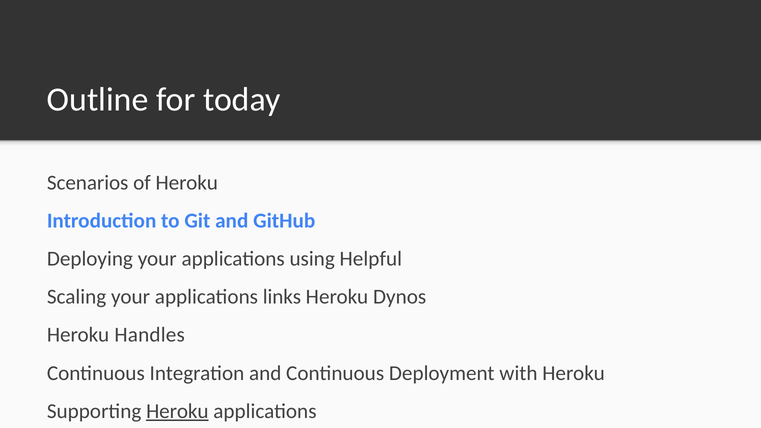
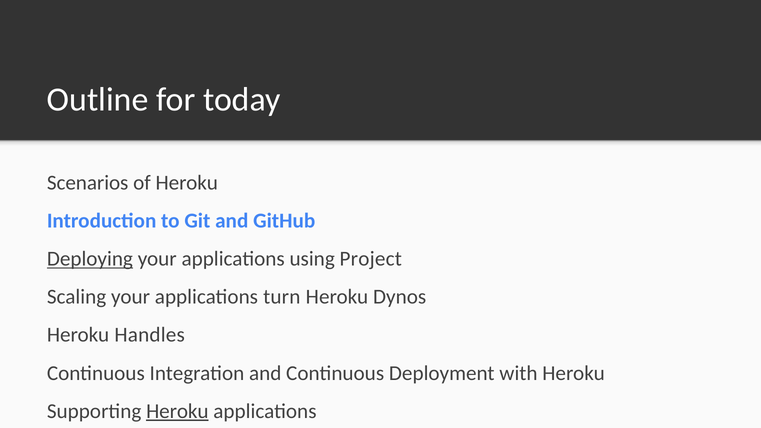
Deploying underline: none -> present (90, 259)
Helpful: Helpful -> Project (371, 259)
links: links -> turn (282, 297)
